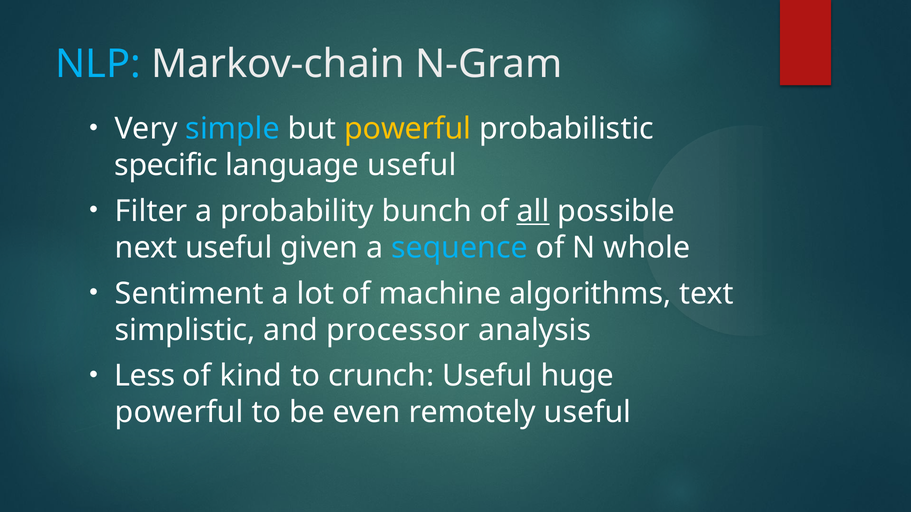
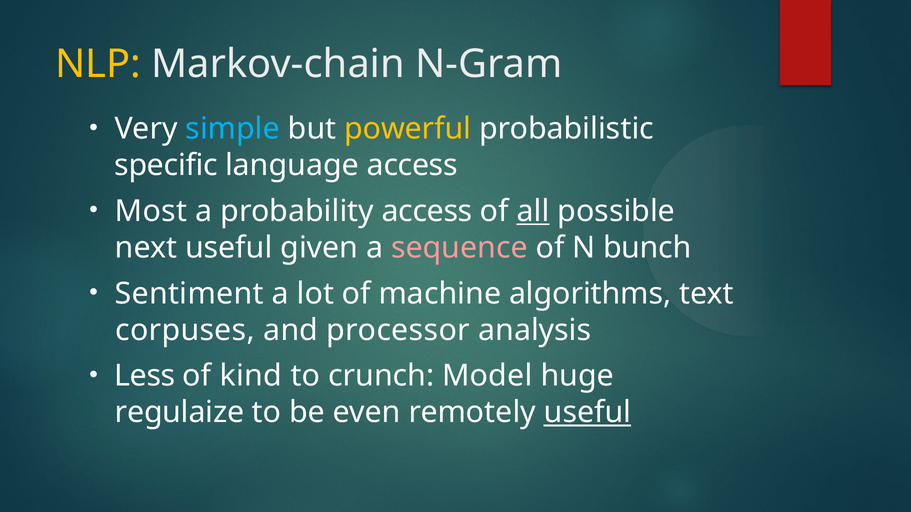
NLP colour: light blue -> yellow (98, 64)
language useful: useful -> access (412, 165)
Filter: Filter -> Most (151, 211)
probability bunch: bunch -> access (427, 211)
sequence colour: light blue -> pink (459, 248)
whole: whole -> bunch (647, 248)
simplistic: simplistic -> corpuses (185, 330)
crunch Useful: Useful -> Model (487, 376)
powerful: powerful -> regulaize (179, 413)
useful underline: none -> present (587, 413)
